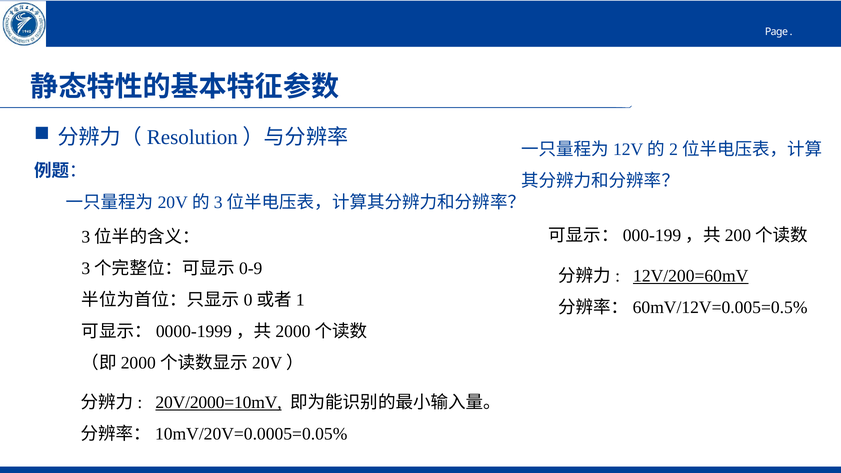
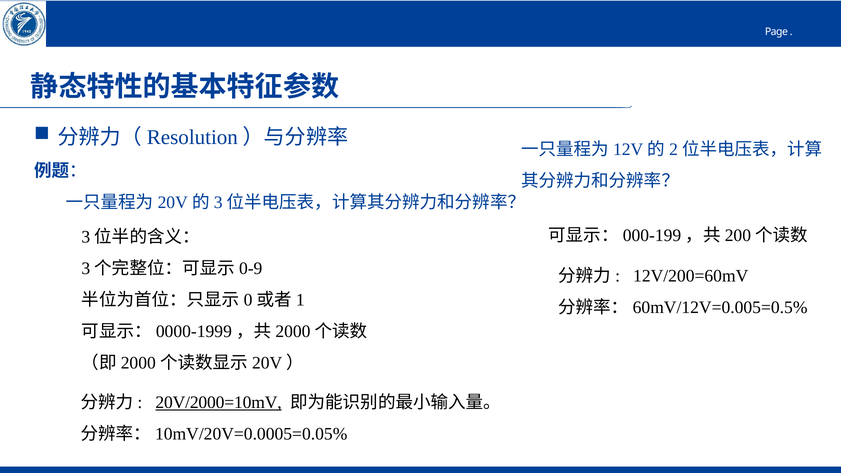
12V/200=60mV underline: present -> none (691, 276)
